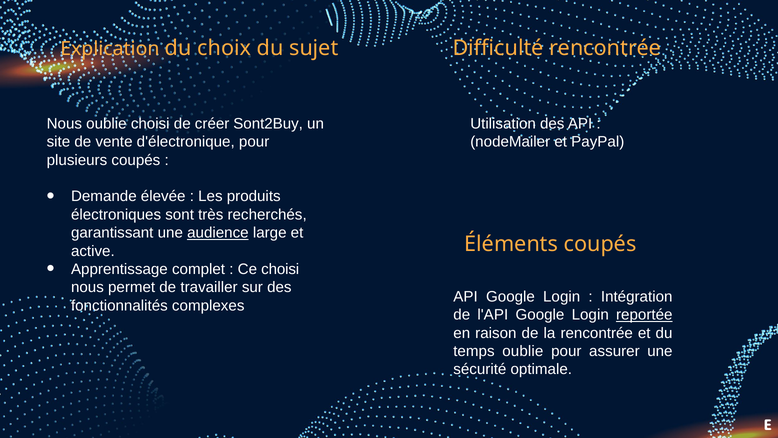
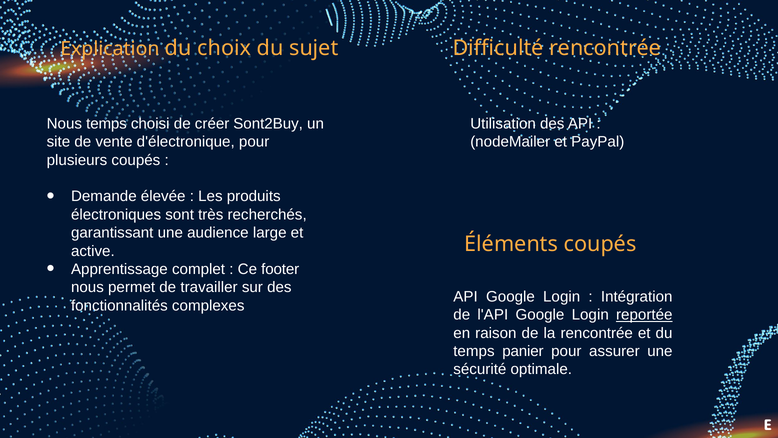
Nous oublie: oublie -> temps (107, 124)
audience underline: present -> none (218, 233)
Ce choisi: choisi -> footer (280, 269)
temps oublie: oublie -> panier (523, 351)
